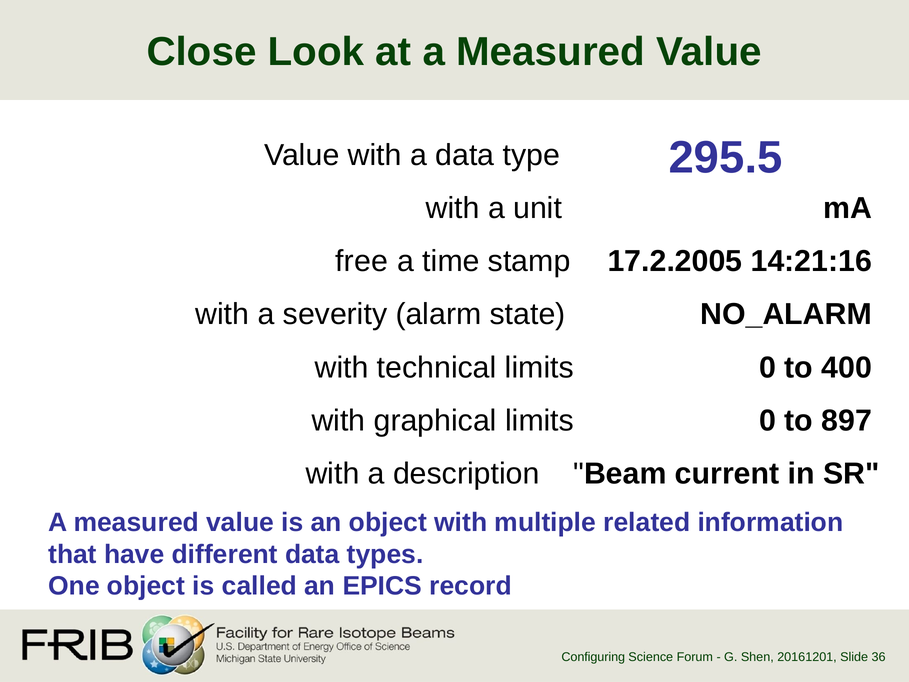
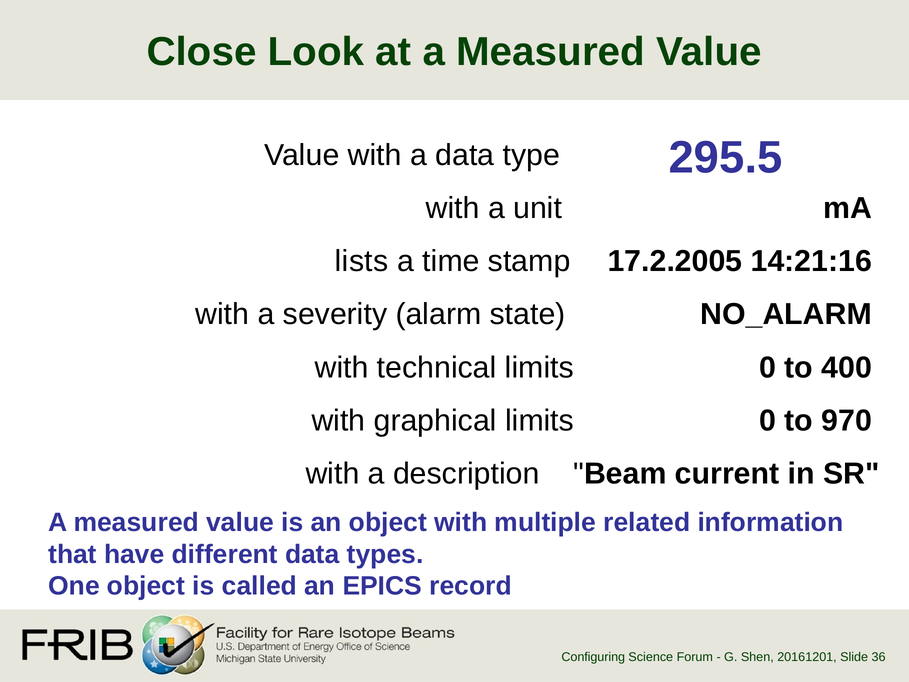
free: free -> lists (362, 261)
897: 897 -> 970 (847, 420)
